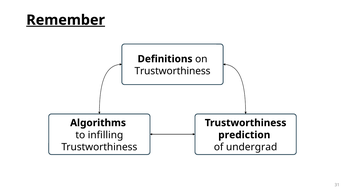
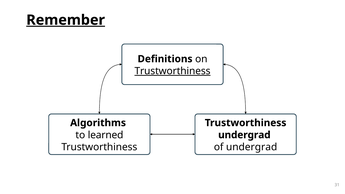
Trustworthiness underline: none -> present (173, 71)
infilling: infilling -> learned (106, 135)
prediction: prediction -> undergrad (244, 135)
